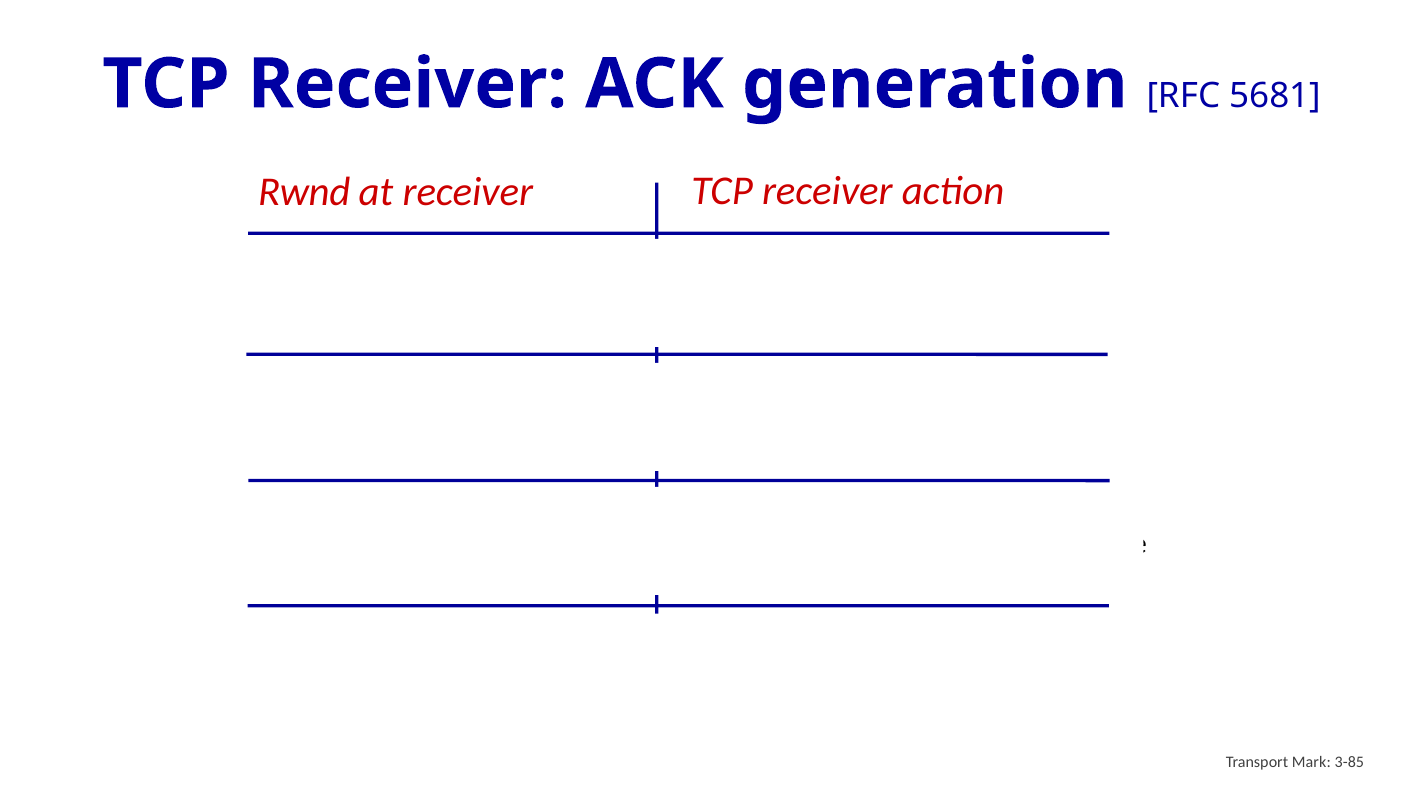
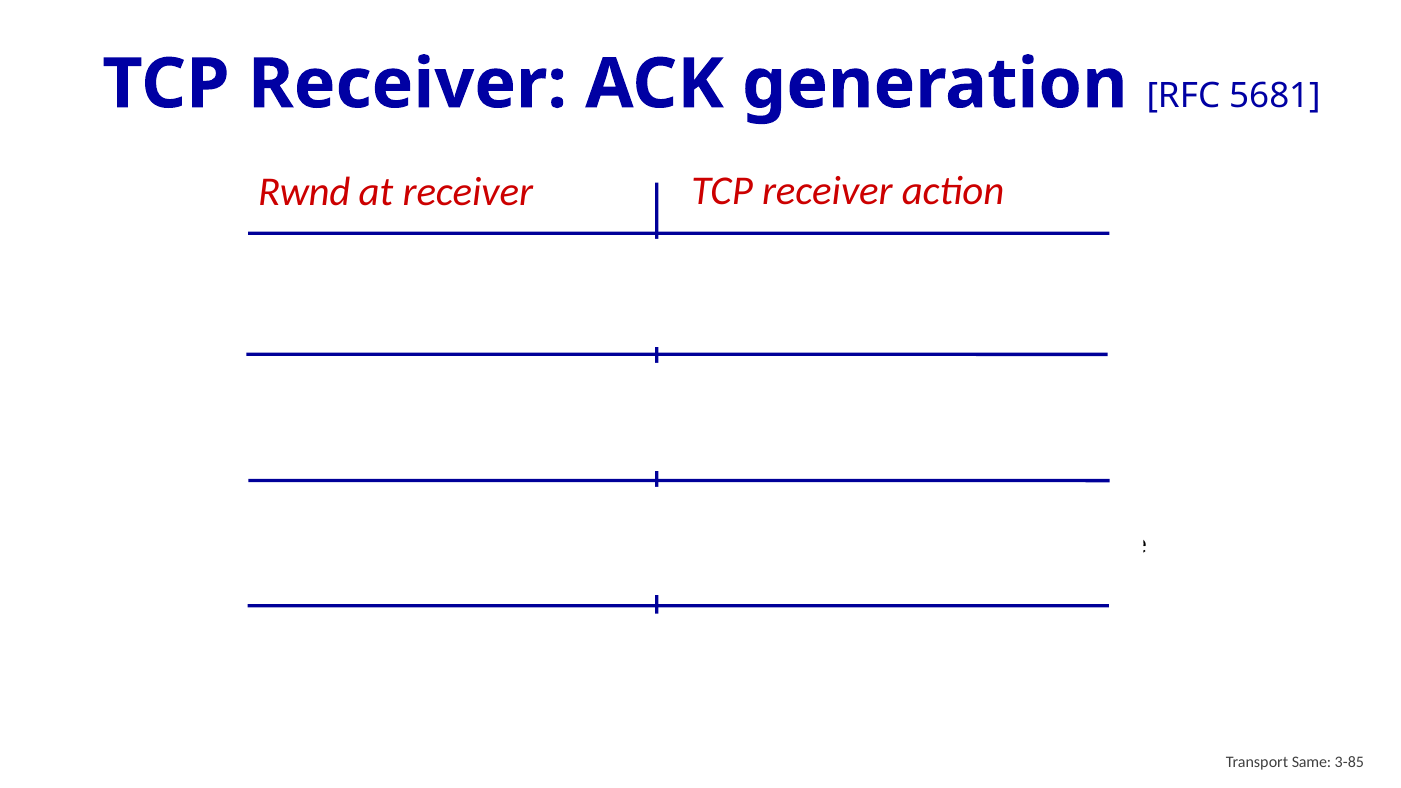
Mark: Mark -> Same (1312, 762)
